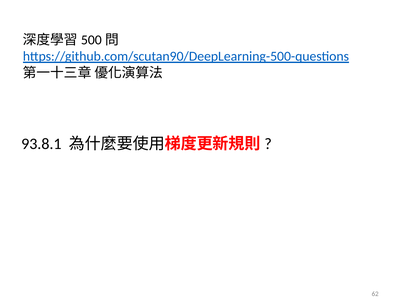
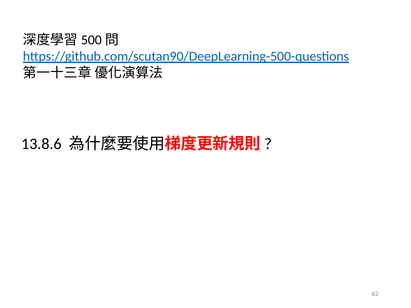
93.8.1: 93.8.1 -> 13.8.6 (41, 144)
